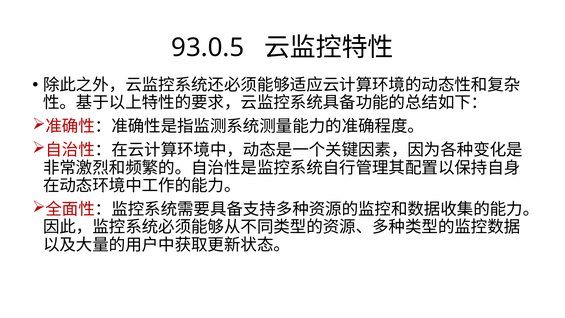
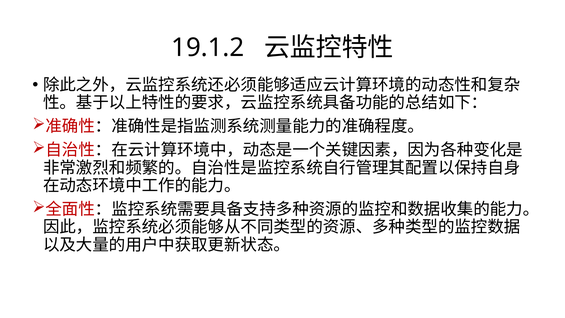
93.0.5: 93.0.5 -> 19.1.2 (208, 47)
